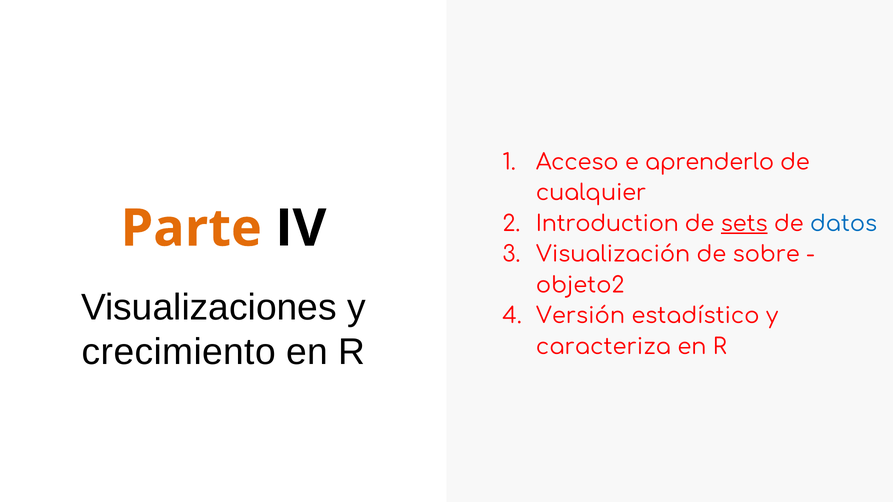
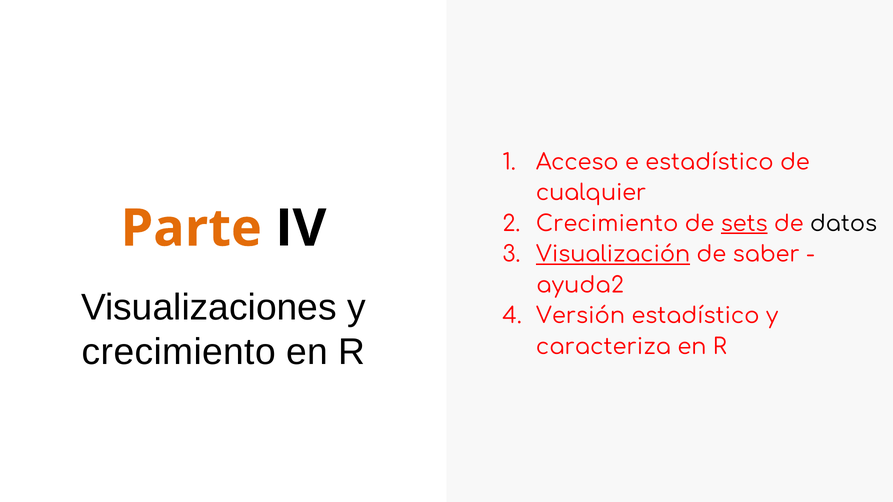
e aprenderlo: aprenderlo -> estadístico (709, 162)
Introduction: Introduction -> Crecimiento (607, 224)
datos colour: blue -> black (844, 224)
Visualización underline: none -> present (613, 255)
sobre: sobre -> saber (766, 255)
objeto2: objeto2 -> ayuda2 (580, 285)
